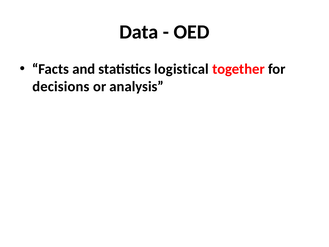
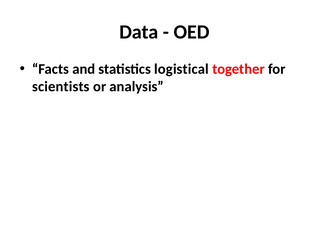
decisions: decisions -> scientists (61, 87)
